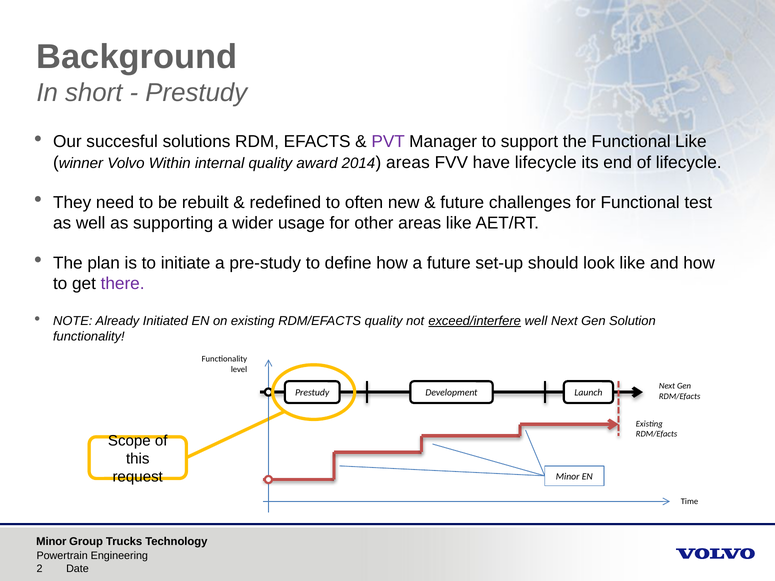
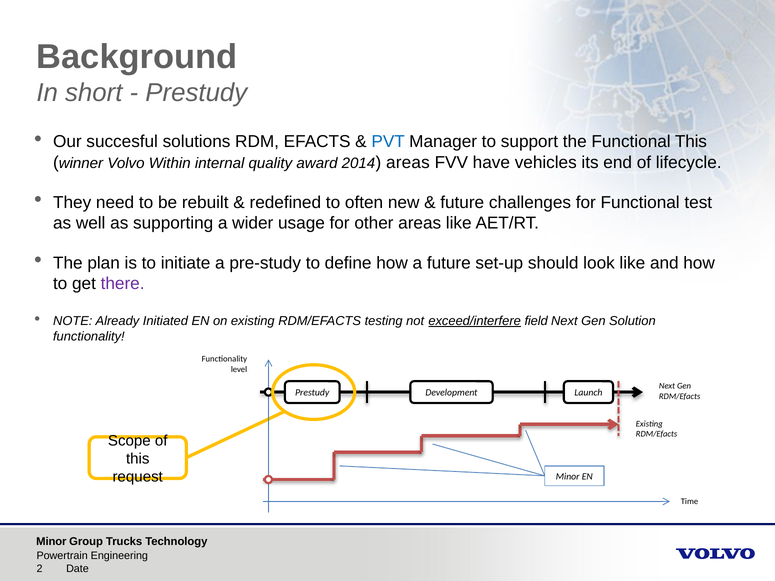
PVT colour: purple -> blue (388, 142)
Functional Like: Like -> This (691, 142)
have lifecycle: lifecycle -> vehicles (546, 162)
RDM/EFACTS quality: quality -> testing (384, 321)
exceed/interfere well: well -> field (536, 321)
